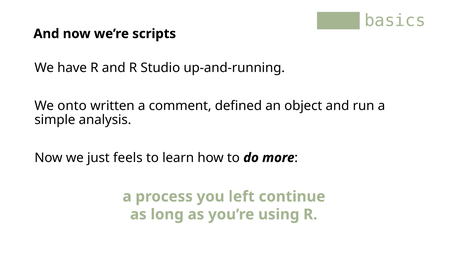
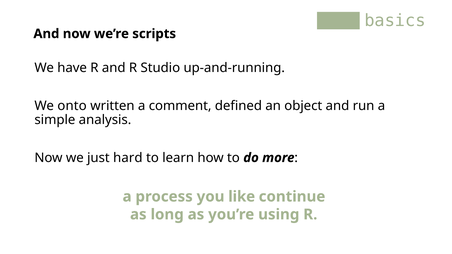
feels: feels -> hard (128, 158)
left: left -> like (242, 197)
